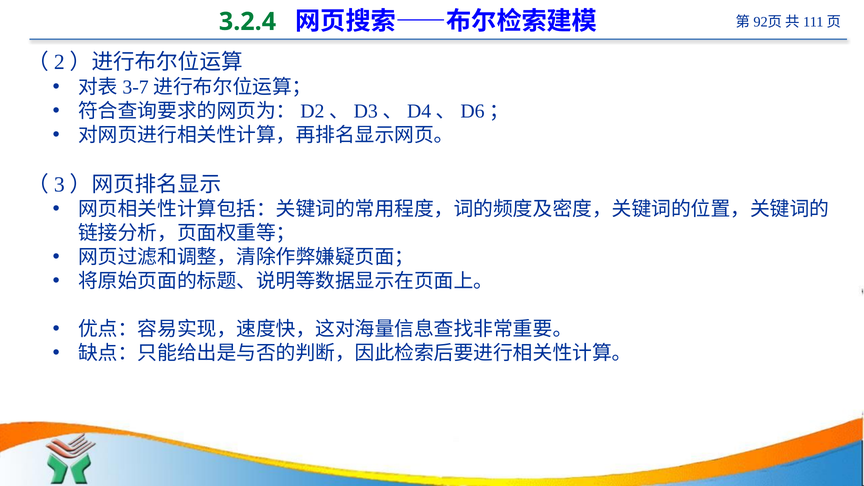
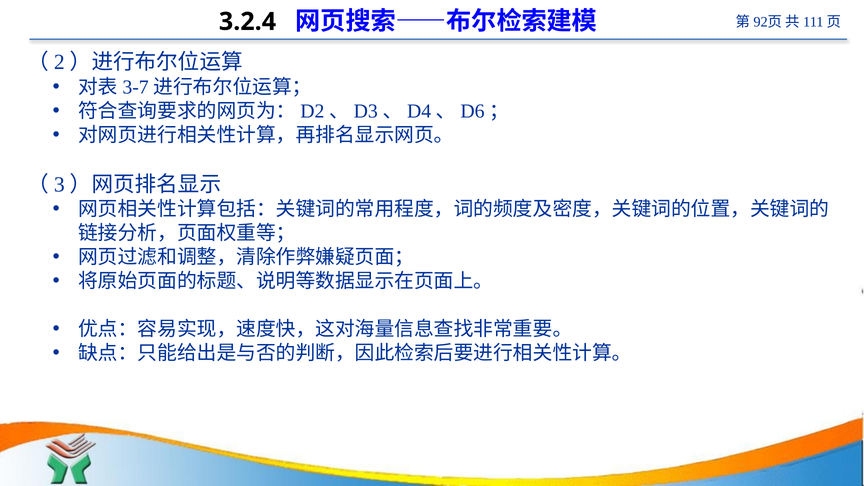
3.2.4 colour: green -> black (247, 22)
